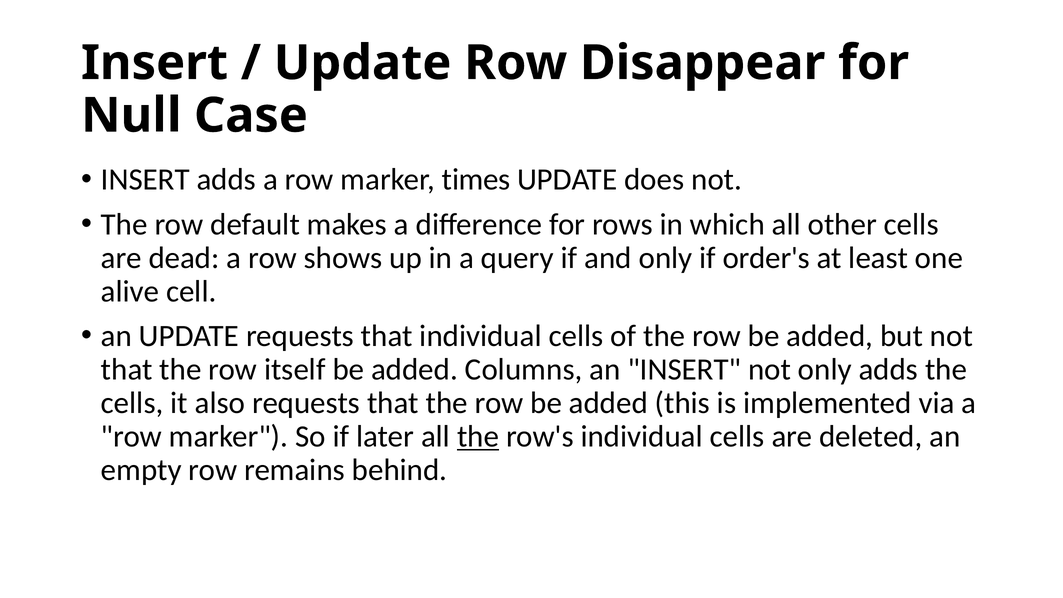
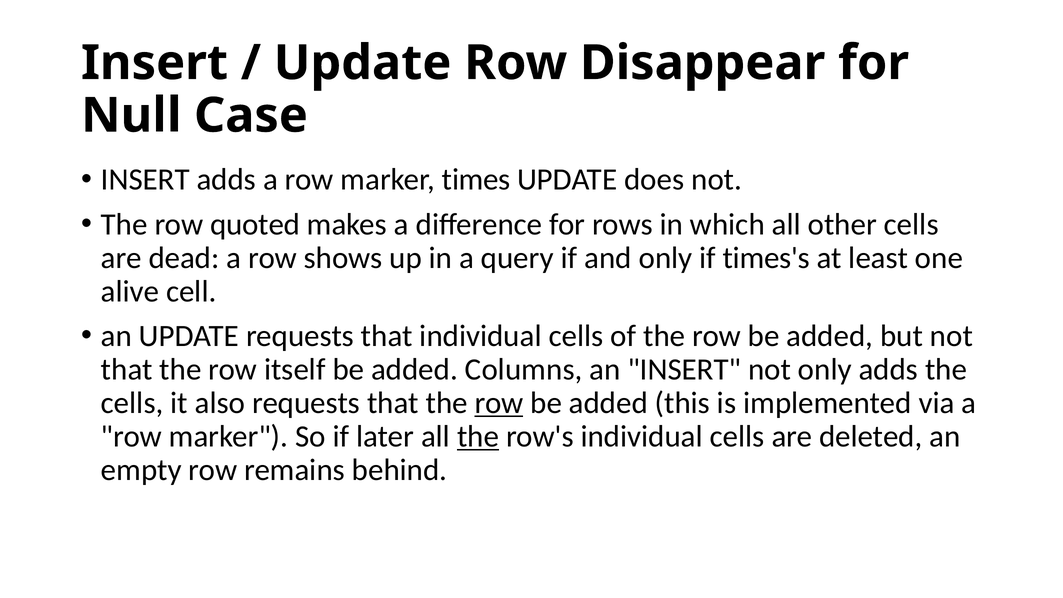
default: default -> quoted (255, 224)
order's: order's -> times's (766, 258)
row underline: none -> present (499, 403)
